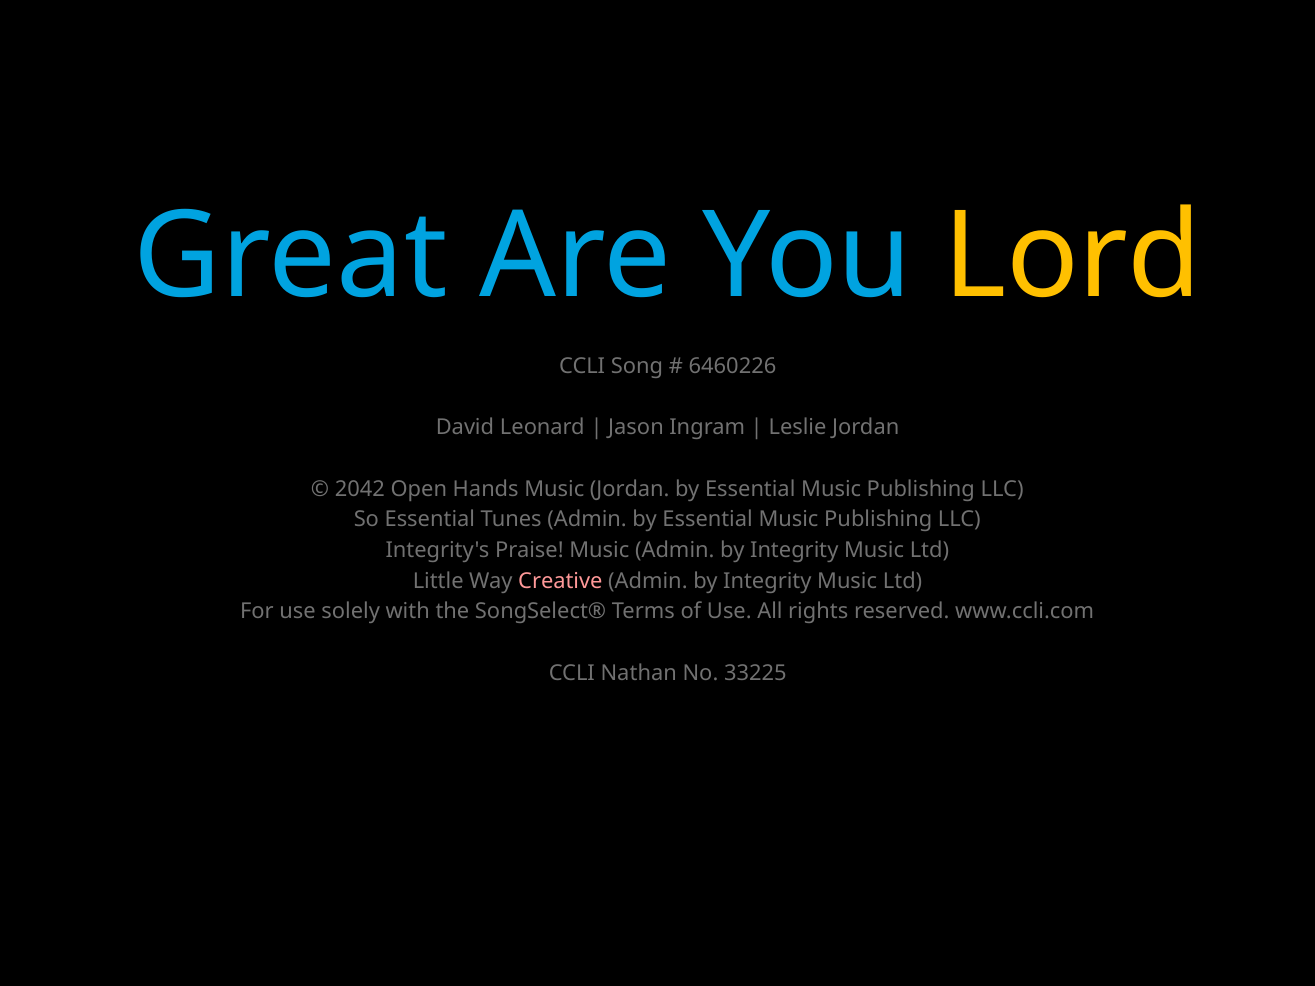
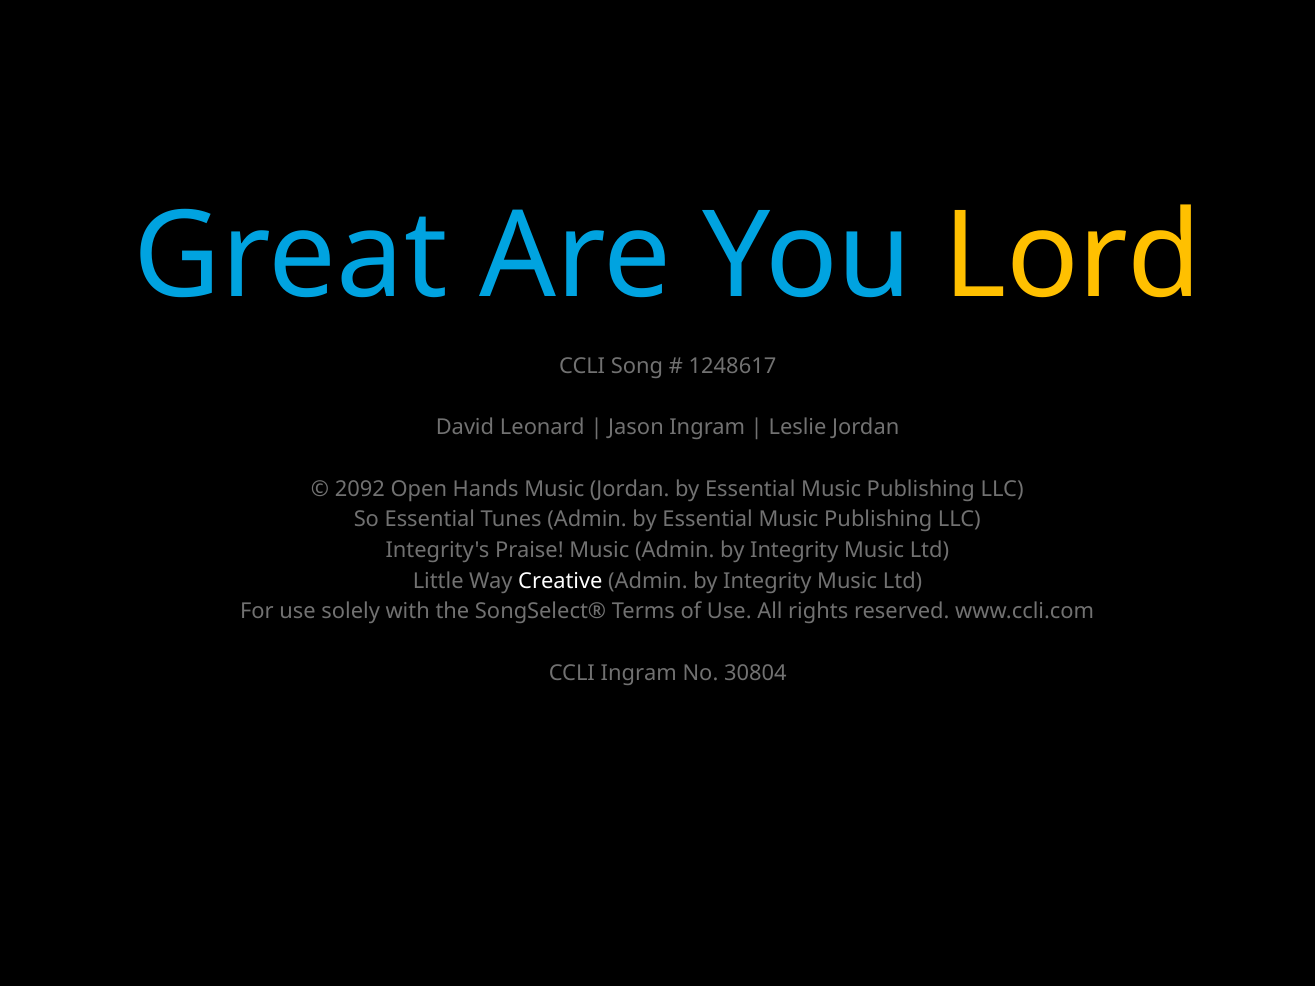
6460226: 6460226 -> 1248617 (733, 366)
2042: 2042 -> 2092 (360, 489)
Creative colour: pink -> white (560, 581)
CCLI Nathan: Nathan -> Ingram (639, 673)
33225: 33225 -> 30804 (755, 673)
